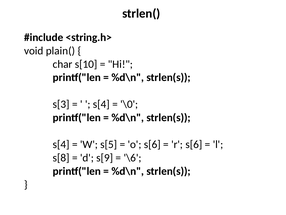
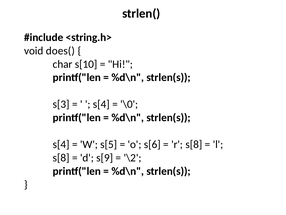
plain(: plain( -> does( (60, 51)
r s[6: s[6 -> s[8 (194, 144)
\6: \6 -> \2 (133, 157)
